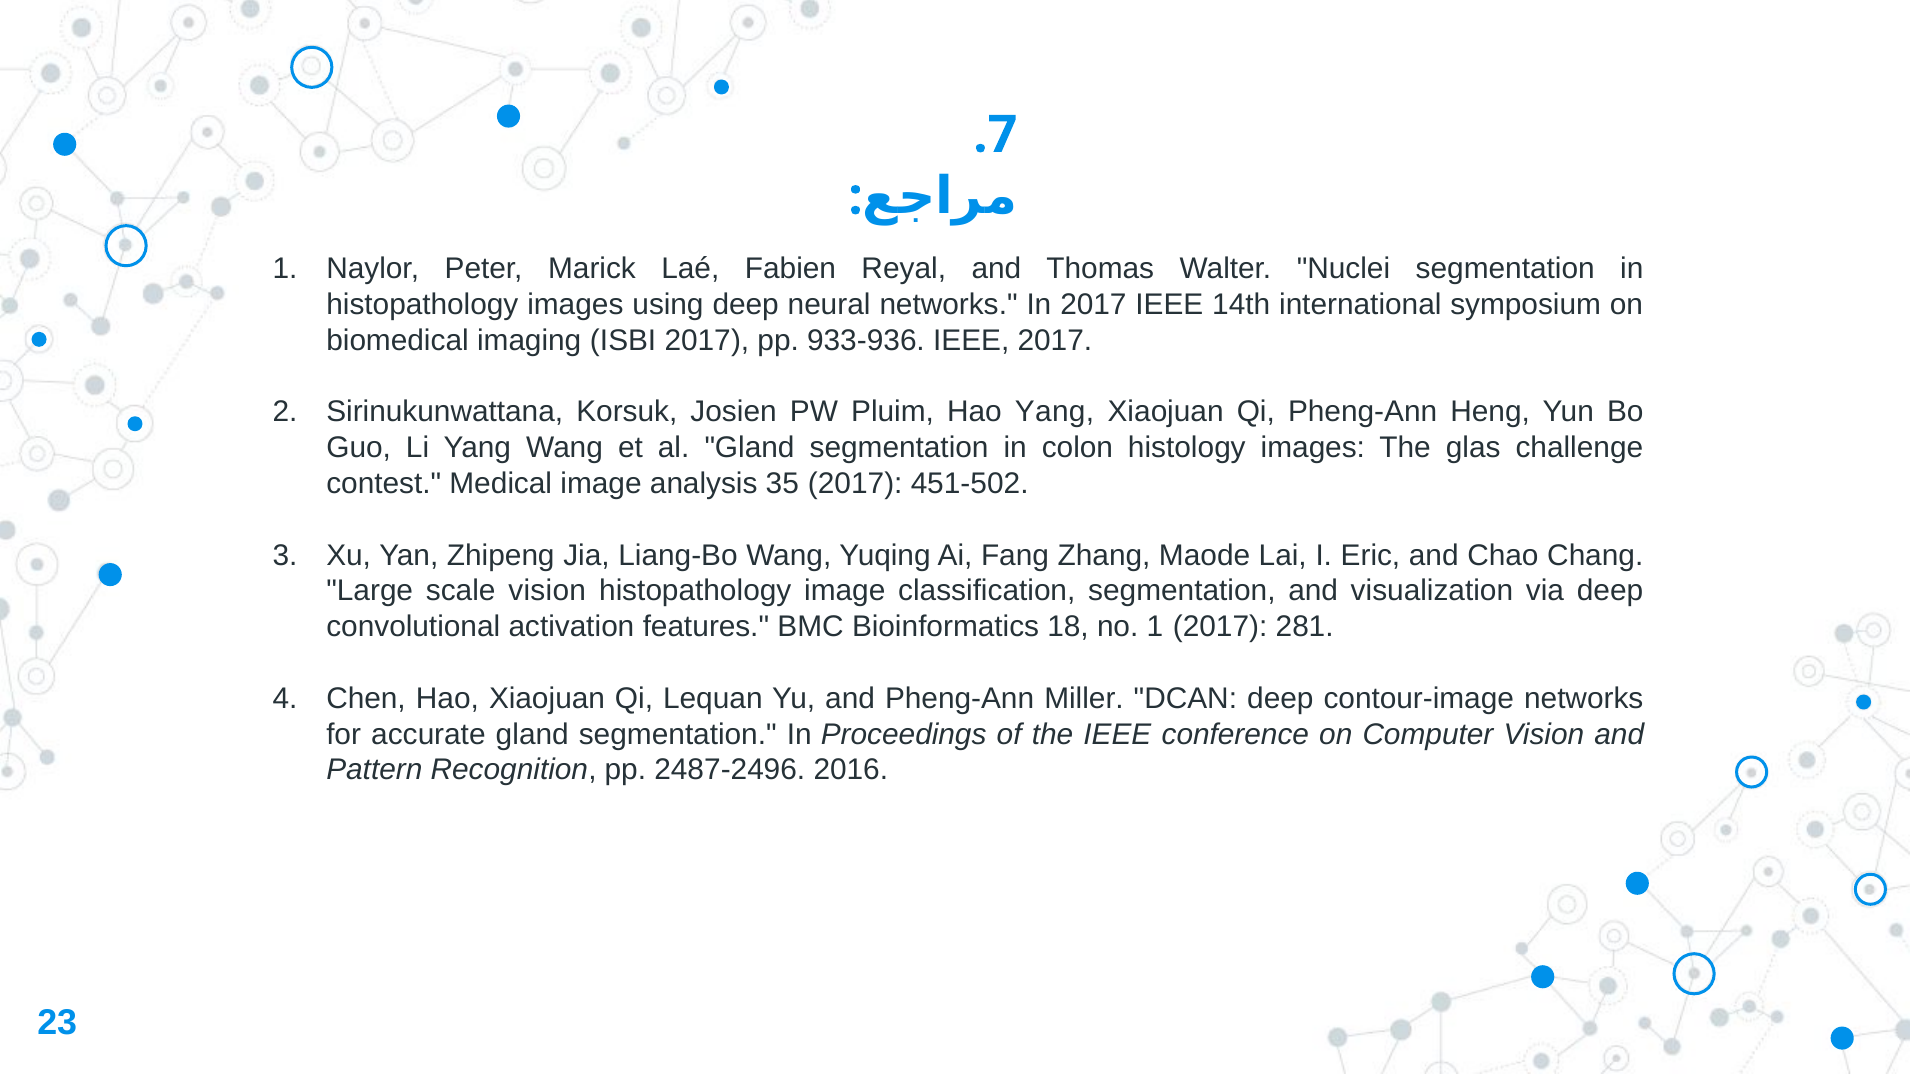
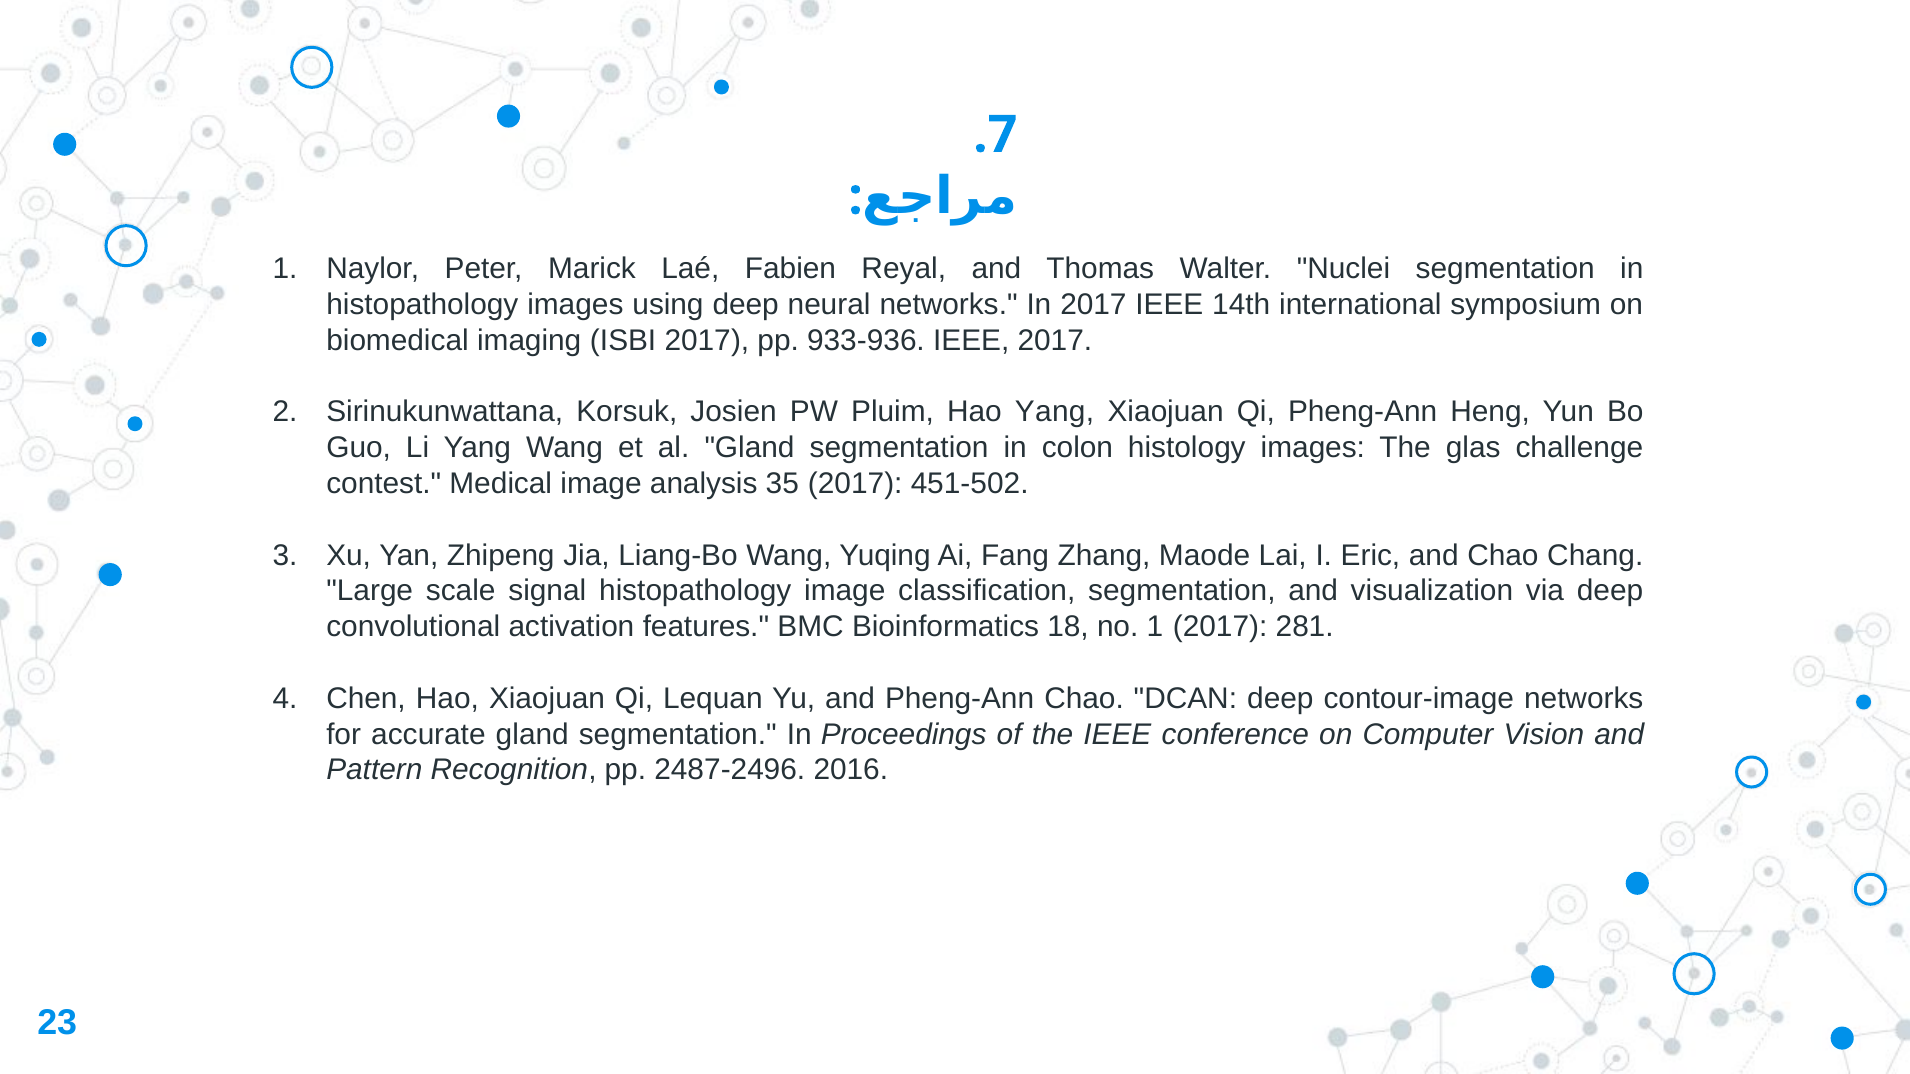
scale vision: vision -> signal (547, 591)
Pheng-Ann Miller: Miller -> Chao (1084, 699)
